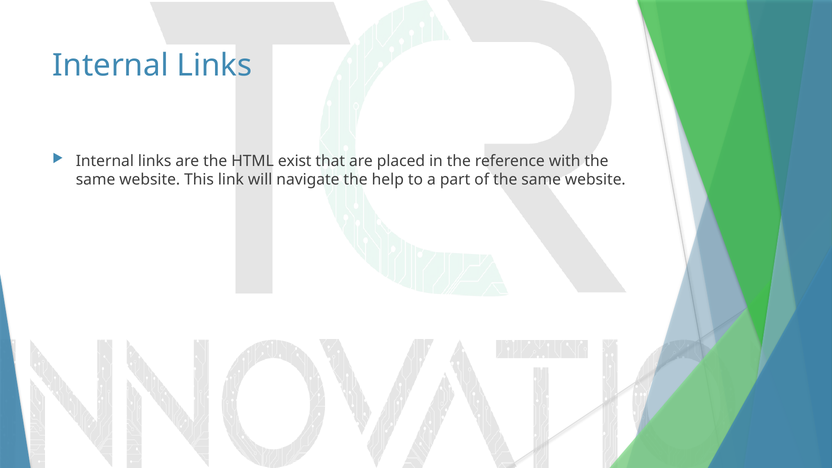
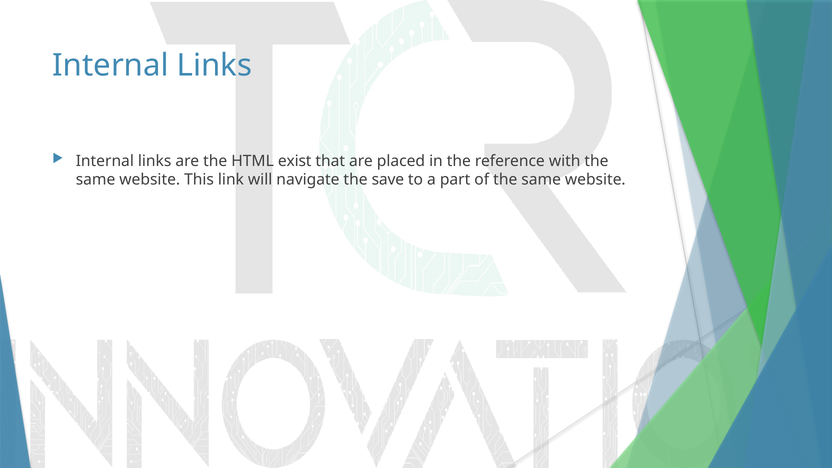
help: help -> save (388, 180)
